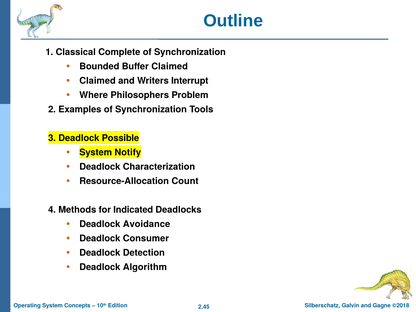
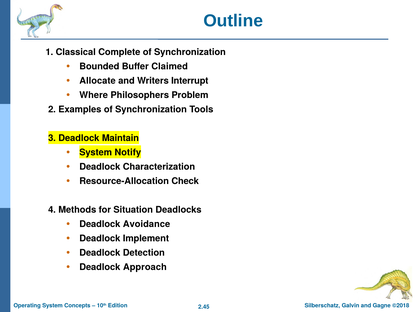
Claimed: Claimed -> Allocate (98, 81)
Possible: Possible -> Maintain (120, 138)
Count: Count -> Check (185, 181)
Indicated: Indicated -> Situation (133, 210)
Consumer: Consumer -> Implement (146, 239)
Algorithm: Algorithm -> Approach (145, 267)
